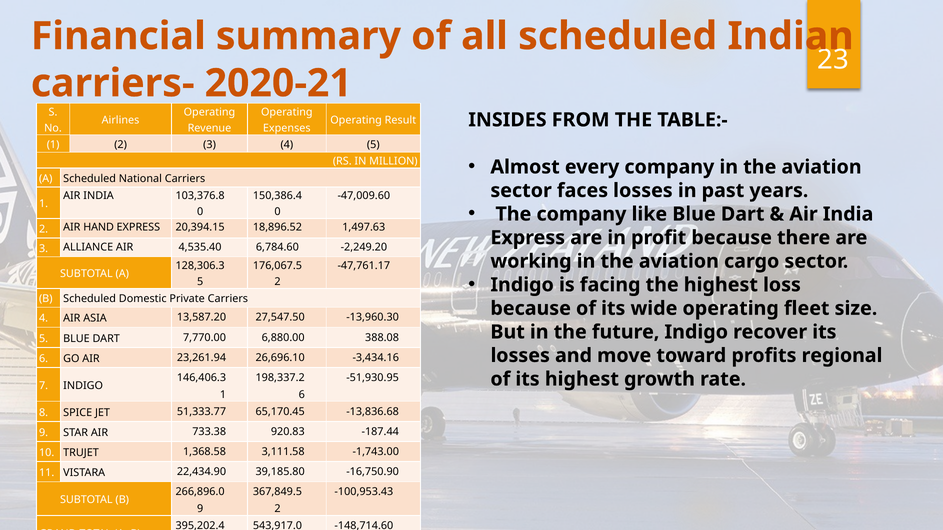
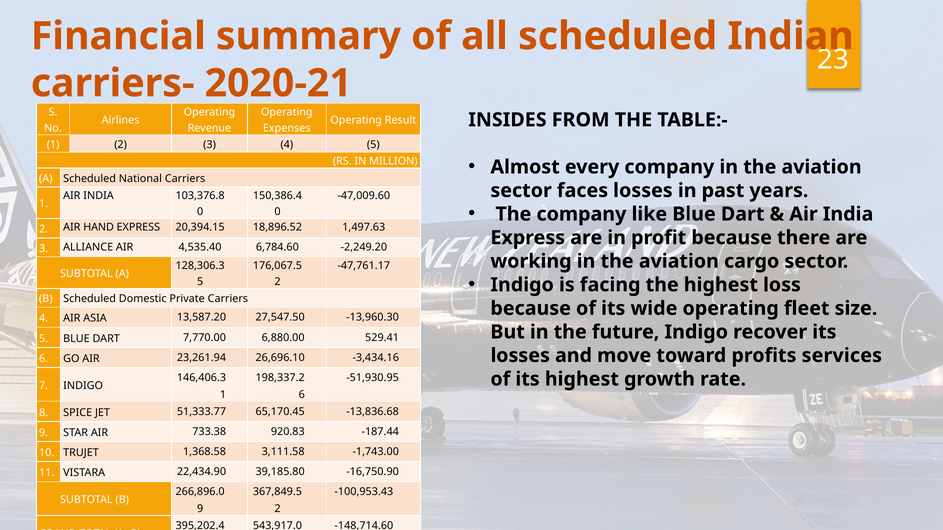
388.08: 388.08 -> 529.41 (382, 338)
regional: regional -> services (842, 356)
